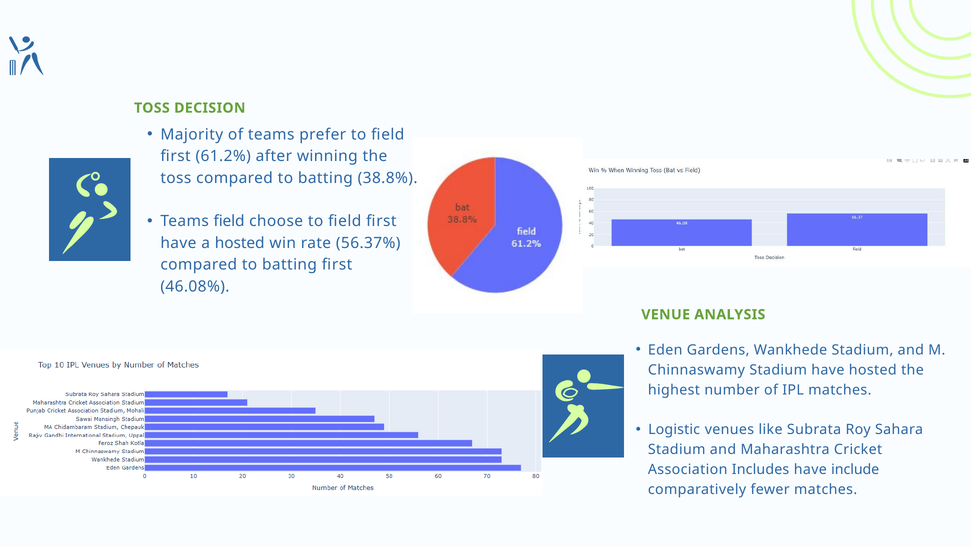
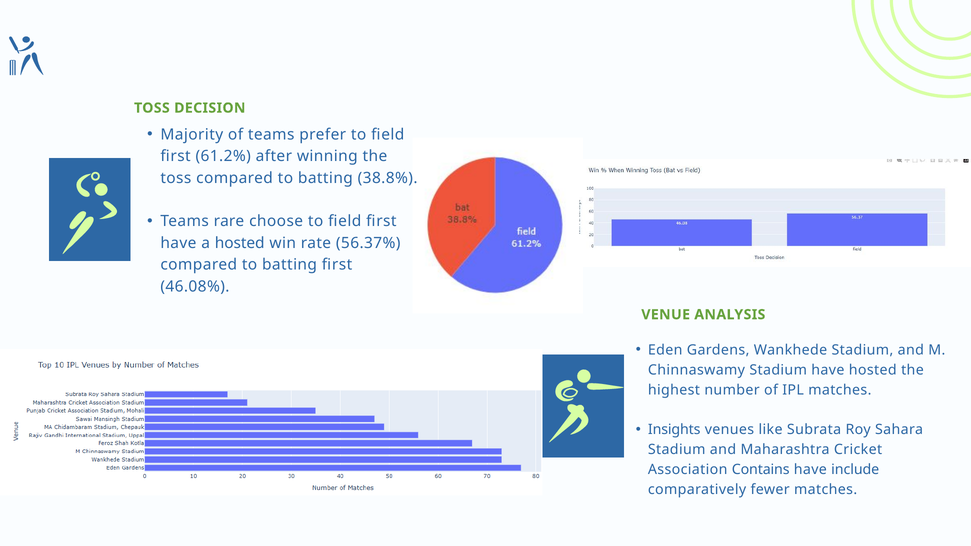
Teams field: field -> rare (229, 221)
Logistic: Logistic -> Insights (674, 430)
Includes: Includes -> Contains (761, 470)
